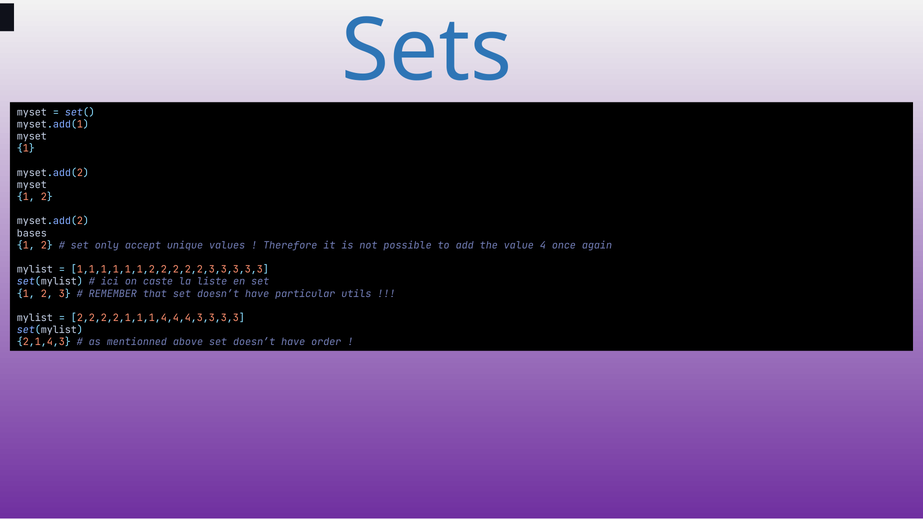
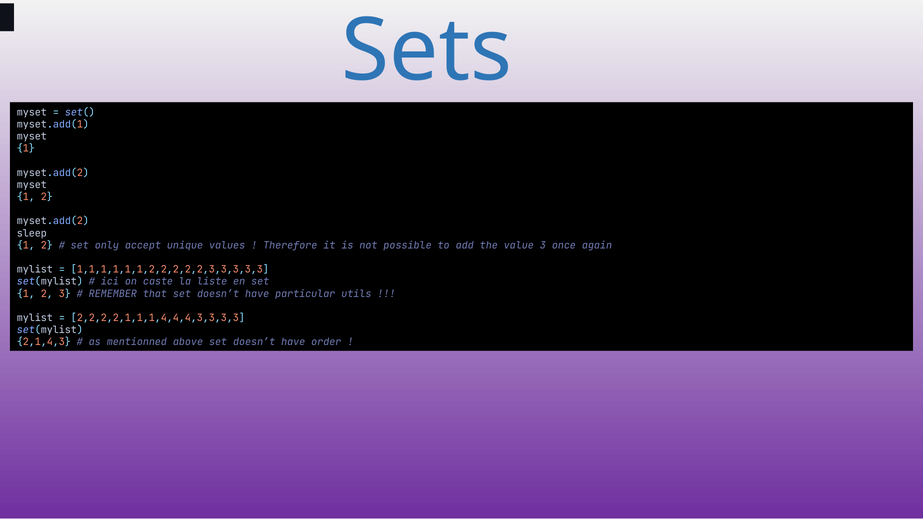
bases: bases -> sleep (32, 233)
value 4: 4 -> 3 (543, 245)
